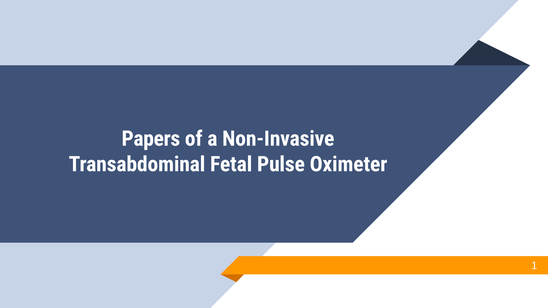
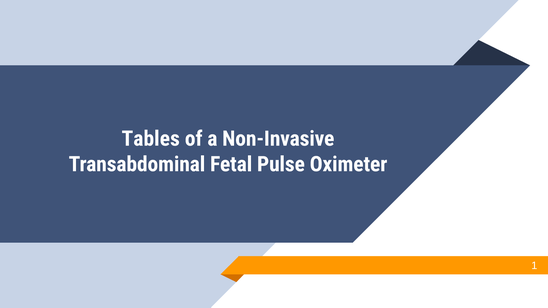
Papers: Papers -> Tables (151, 139)
